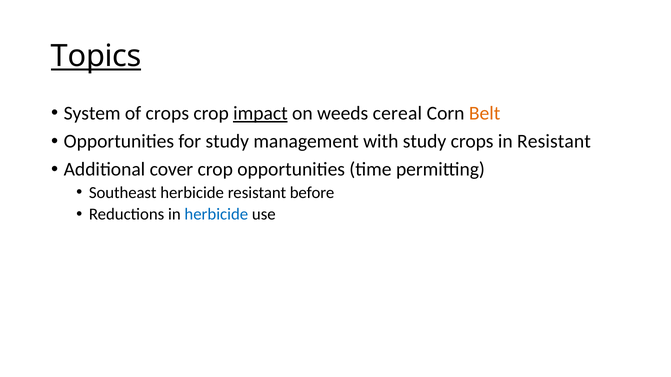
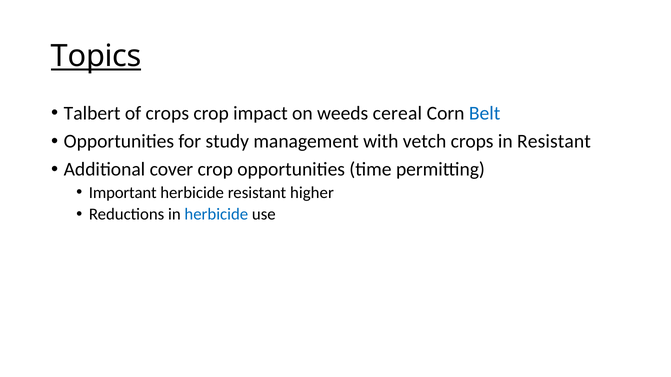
System: System -> Talbert (92, 113)
impact underline: present -> none (260, 113)
Belt colour: orange -> blue (485, 113)
with study: study -> vetch (425, 142)
Southeast: Southeast -> Important (123, 193)
before: before -> higher (312, 193)
